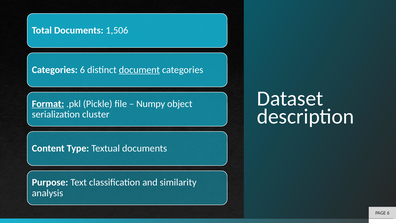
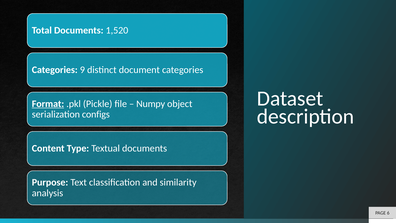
1,506: 1,506 -> 1,520 (117, 30)
Categories 6: 6 -> 9 (82, 70)
document underline: present -> none (139, 70)
cluster: cluster -> configs (96, 114)
